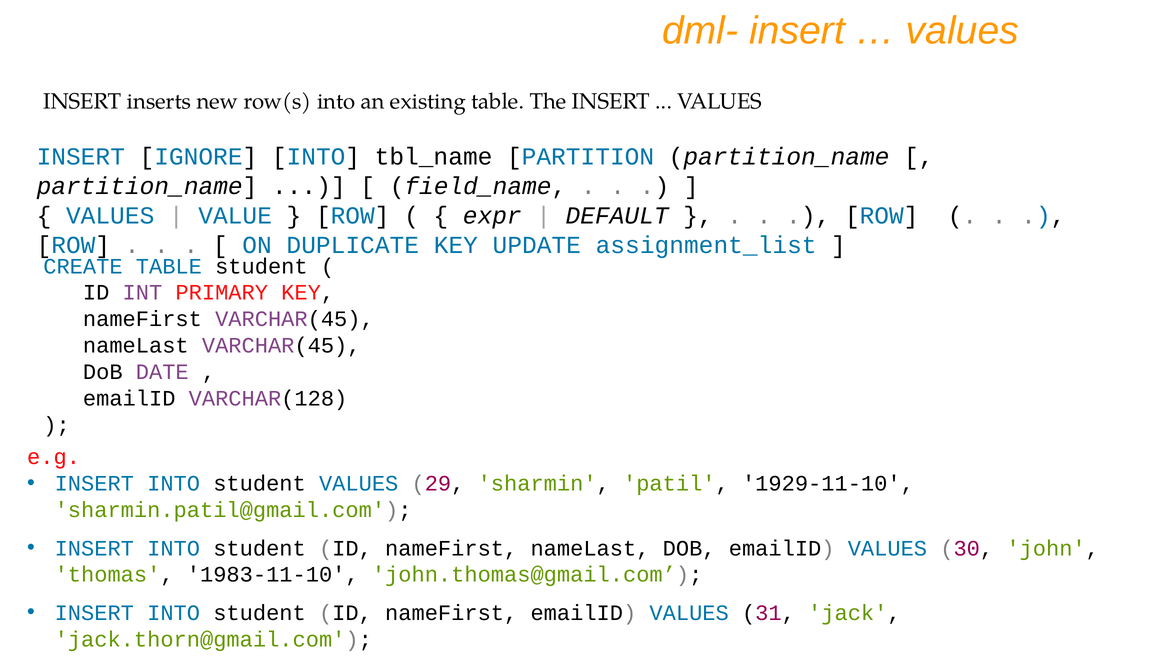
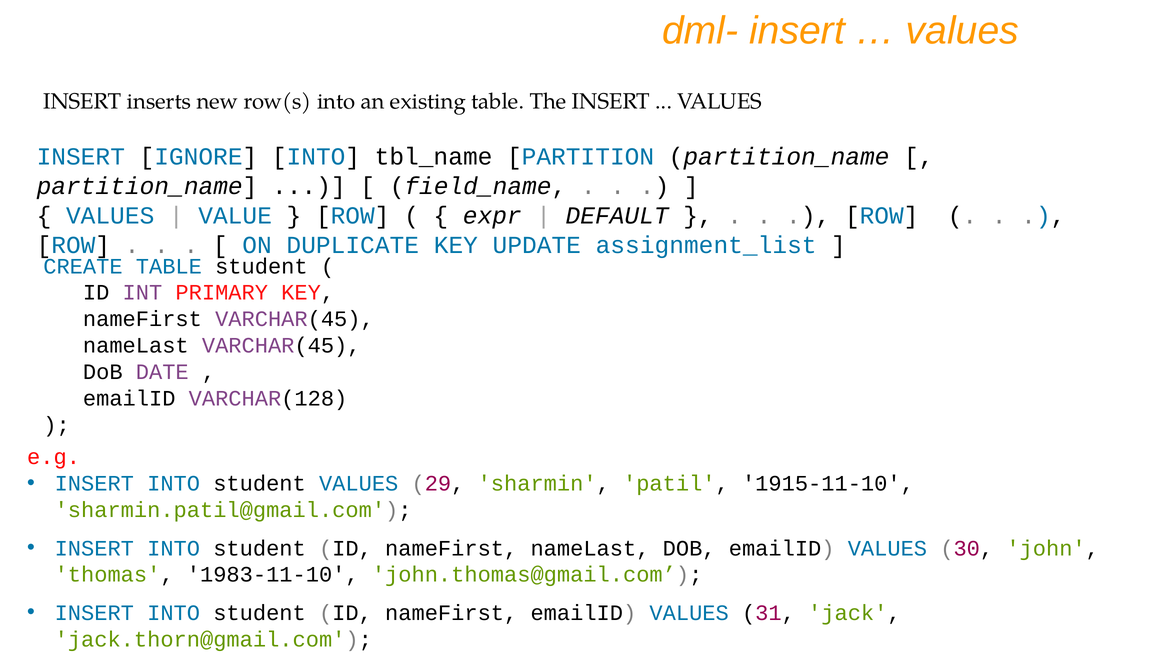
1929-11-10: 1929-11-10 -> 1915-11-10 (828, 484)
